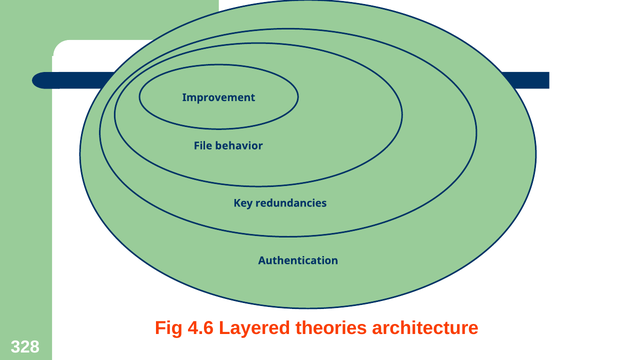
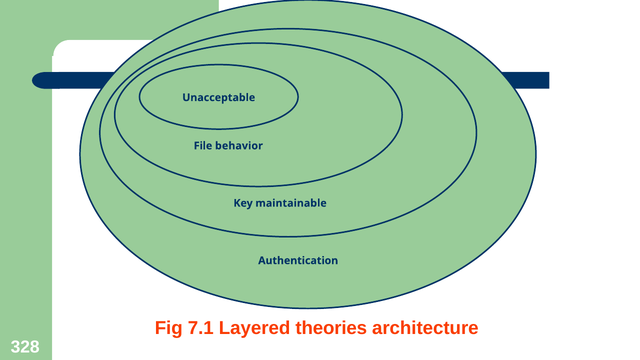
Improvement: Improvement -> Unacceptable (219, 98)
redundancies: redundancies -> maintainable (291, 203)
4.6: 4.6 -> 7.1 (201, 328)
